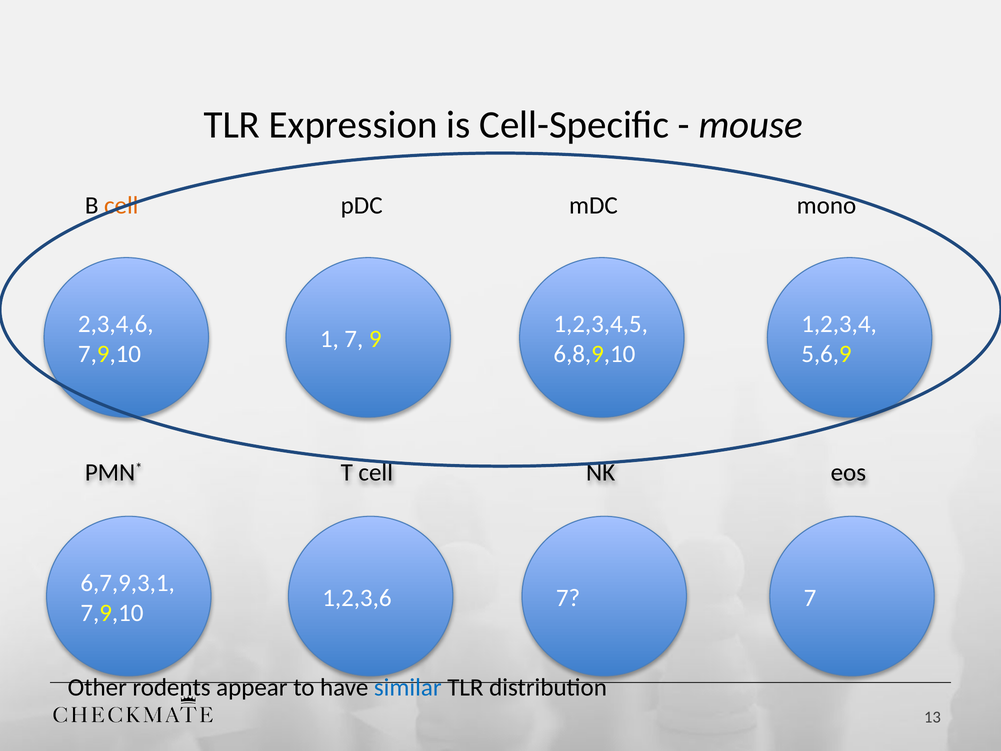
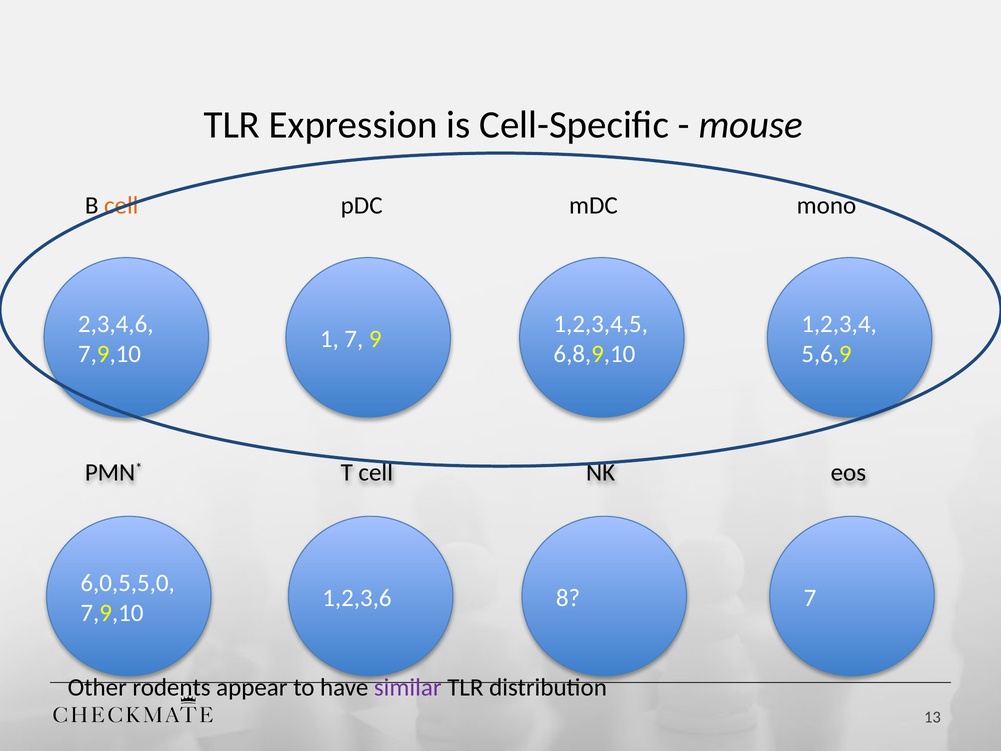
6,7,9,3,1: 6,7,9,3,1 -> 6,0,5,5,0 (128, 583)
7: 7 -> 8 (568, 598)
similar colour: blue -> purple (408, 687)
